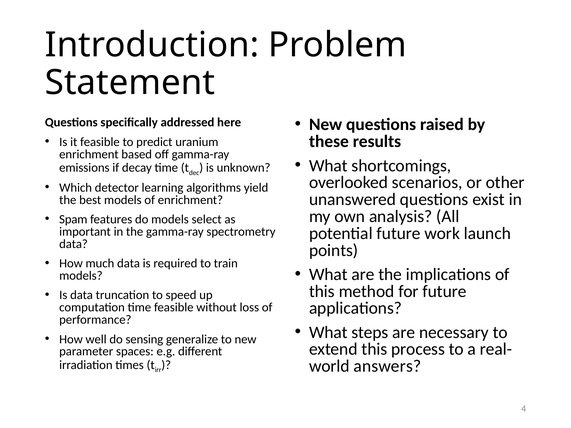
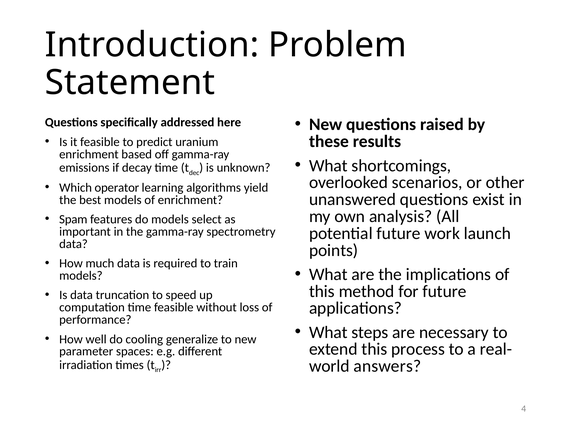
detector: detector -> operator (117, 188)
sensing: sensing -> cooling (144, 339)
